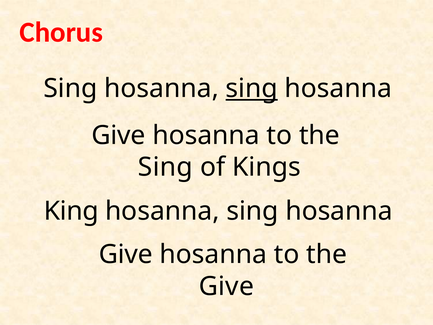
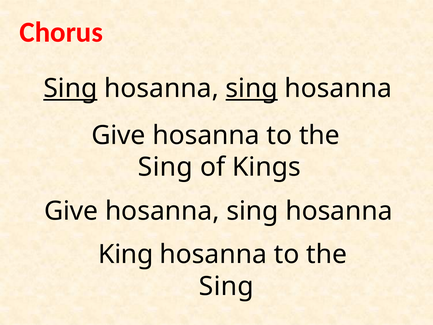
Sing underline: none -> present (70, 88)
King: King -> Give (71, 211)
Give: Give -> King (126, 254)
Give: Give -> Sing (226, 286)
